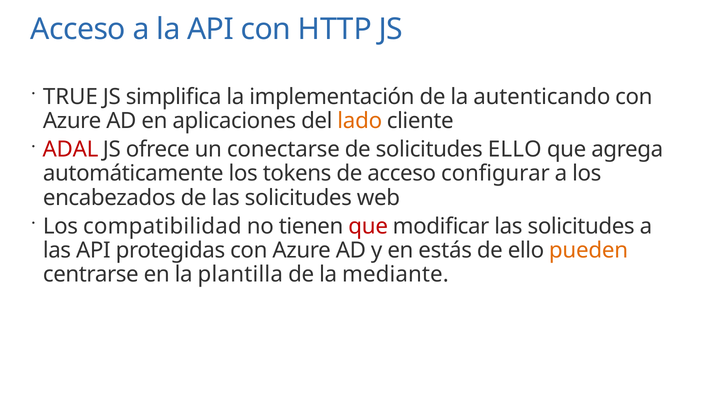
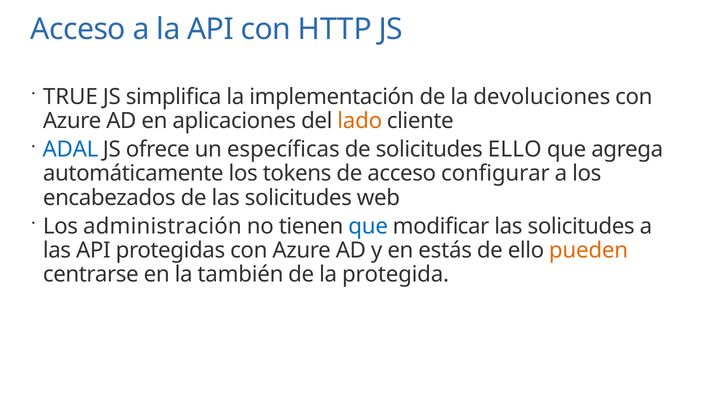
autenticando: autenticando -> devoluciones (542, 97)
ADAL colour: red -> blue (71, 150)
conectarse: conectarse -> específicas (283, 150)
compatibilidad: compatibilidad -> administración (162, 226)
que colour: red -> blue (368, 226)
plantilla: plantilla -> también (241, 275)
mediante: mediante -> protegida (396, 275)
